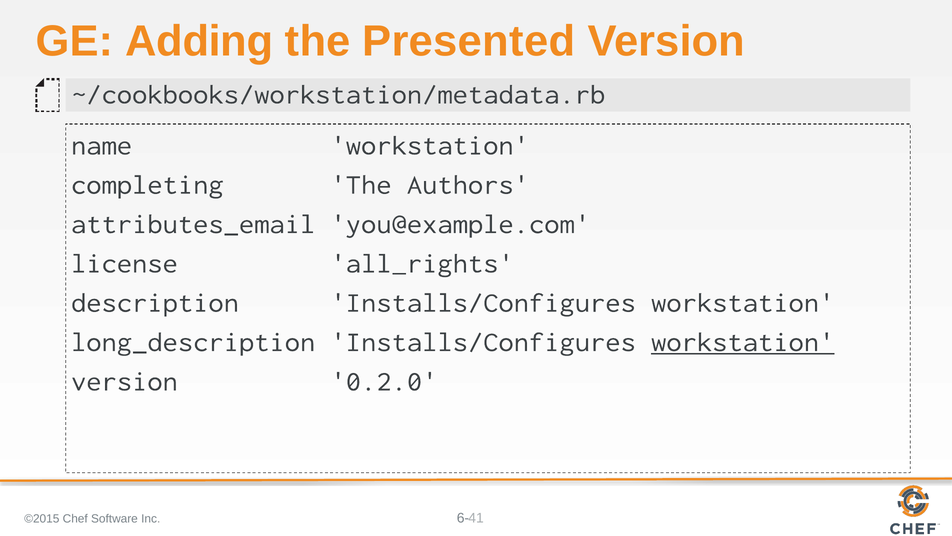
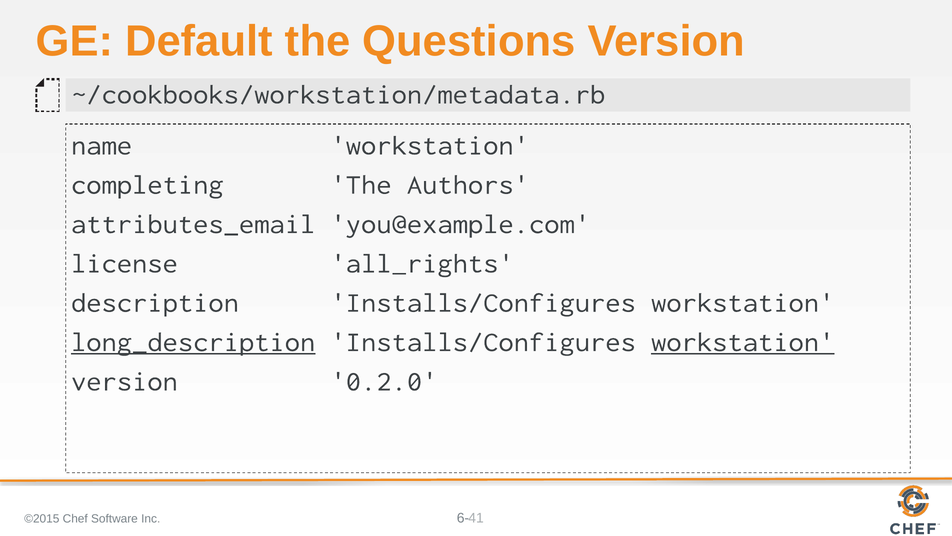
Adding: Adding -> Default (199, 41)
Presented: Presented -> Questions (469, 41)
long_description underline: none -> present (193, 342)
